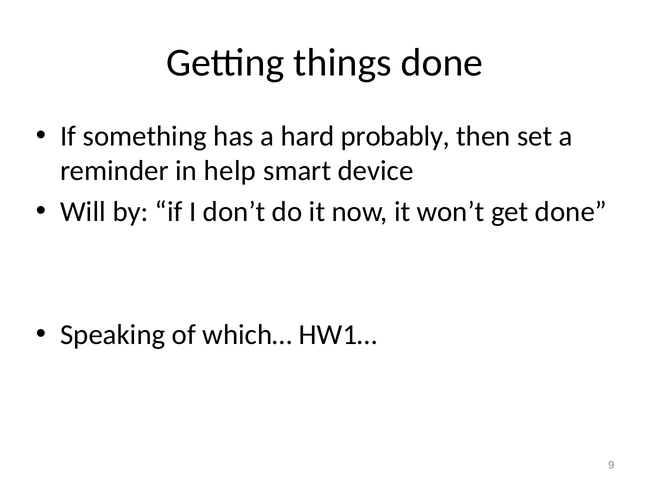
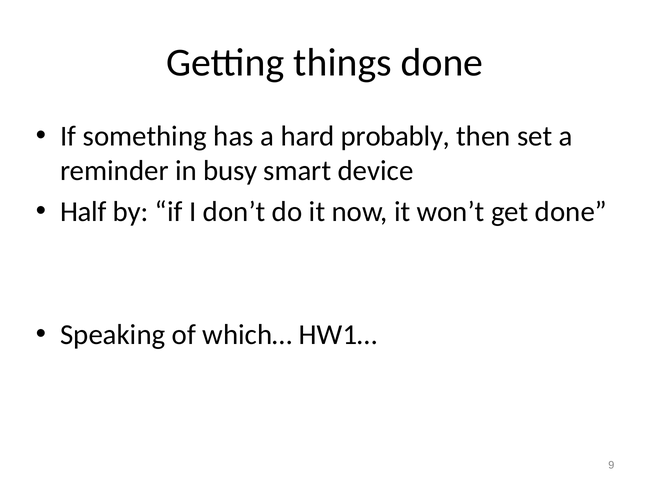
help: help -> busy (230, 171)
Will: Will -> Half (83, 212)
